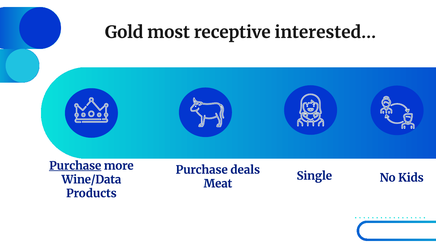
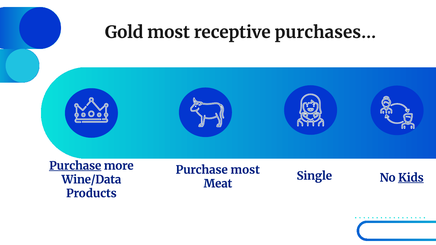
interested…: interested… -> purchases… (325, 32)
Purchase deals: deals -> most (245, 170)
Kids underline: none -> present (411, 178)
